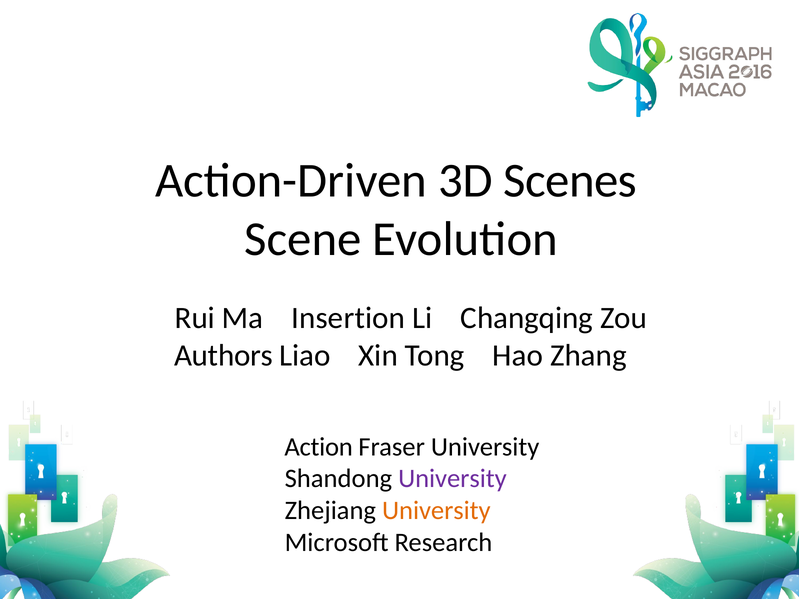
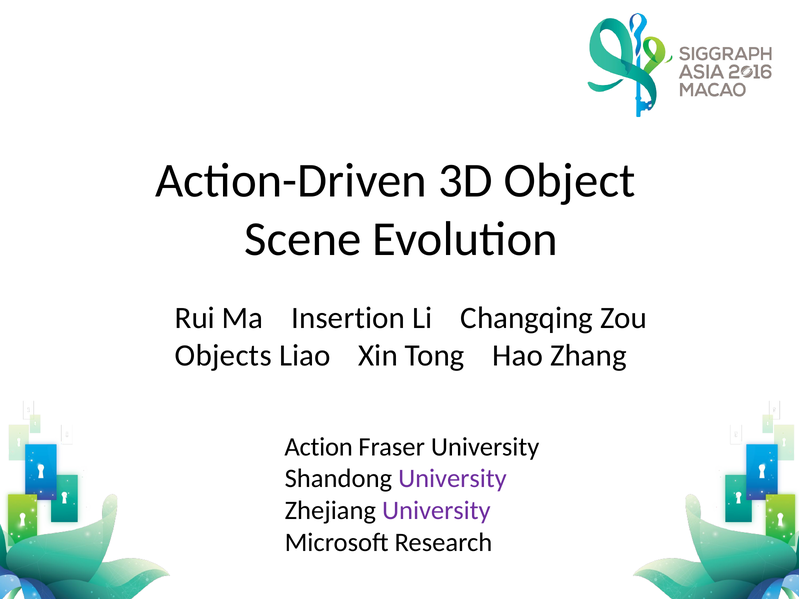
Scenes: Scenes -> Object (570, 181)
Authors: Authors -> Objects (223, 356)
University colour: orange -> purple (436, 511)
